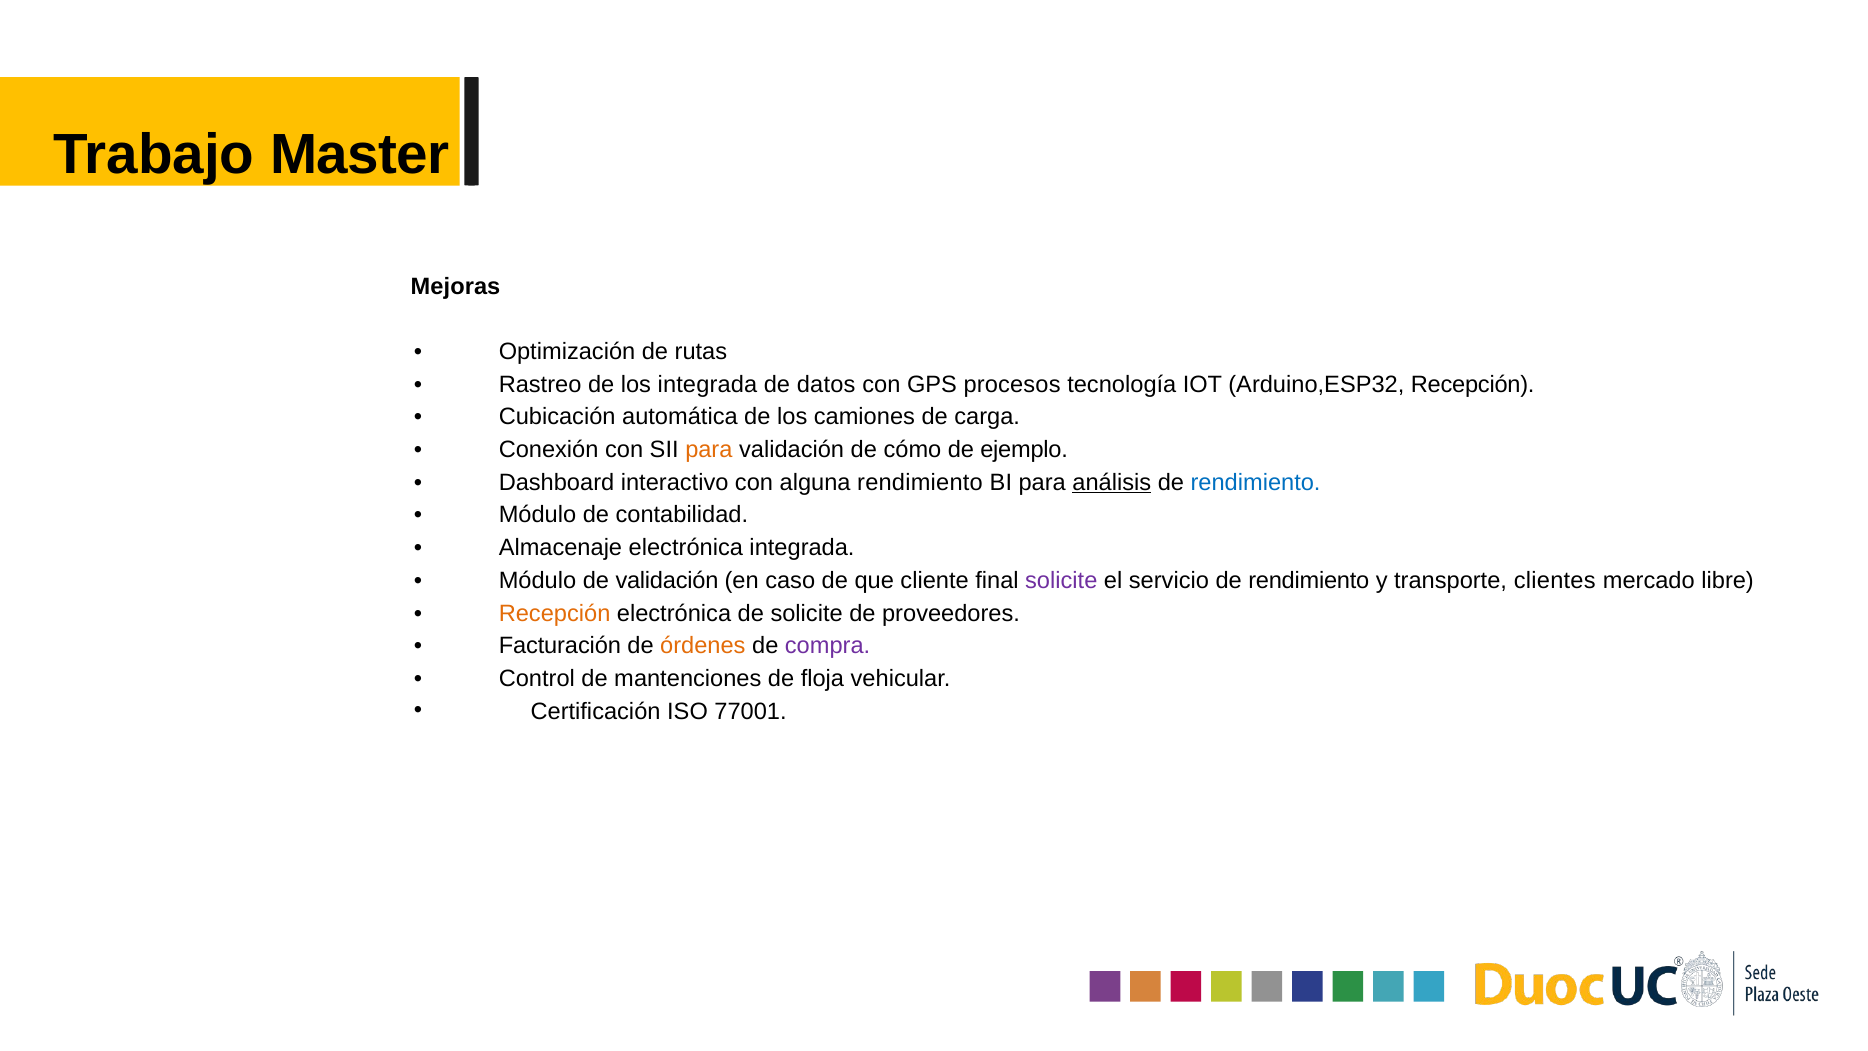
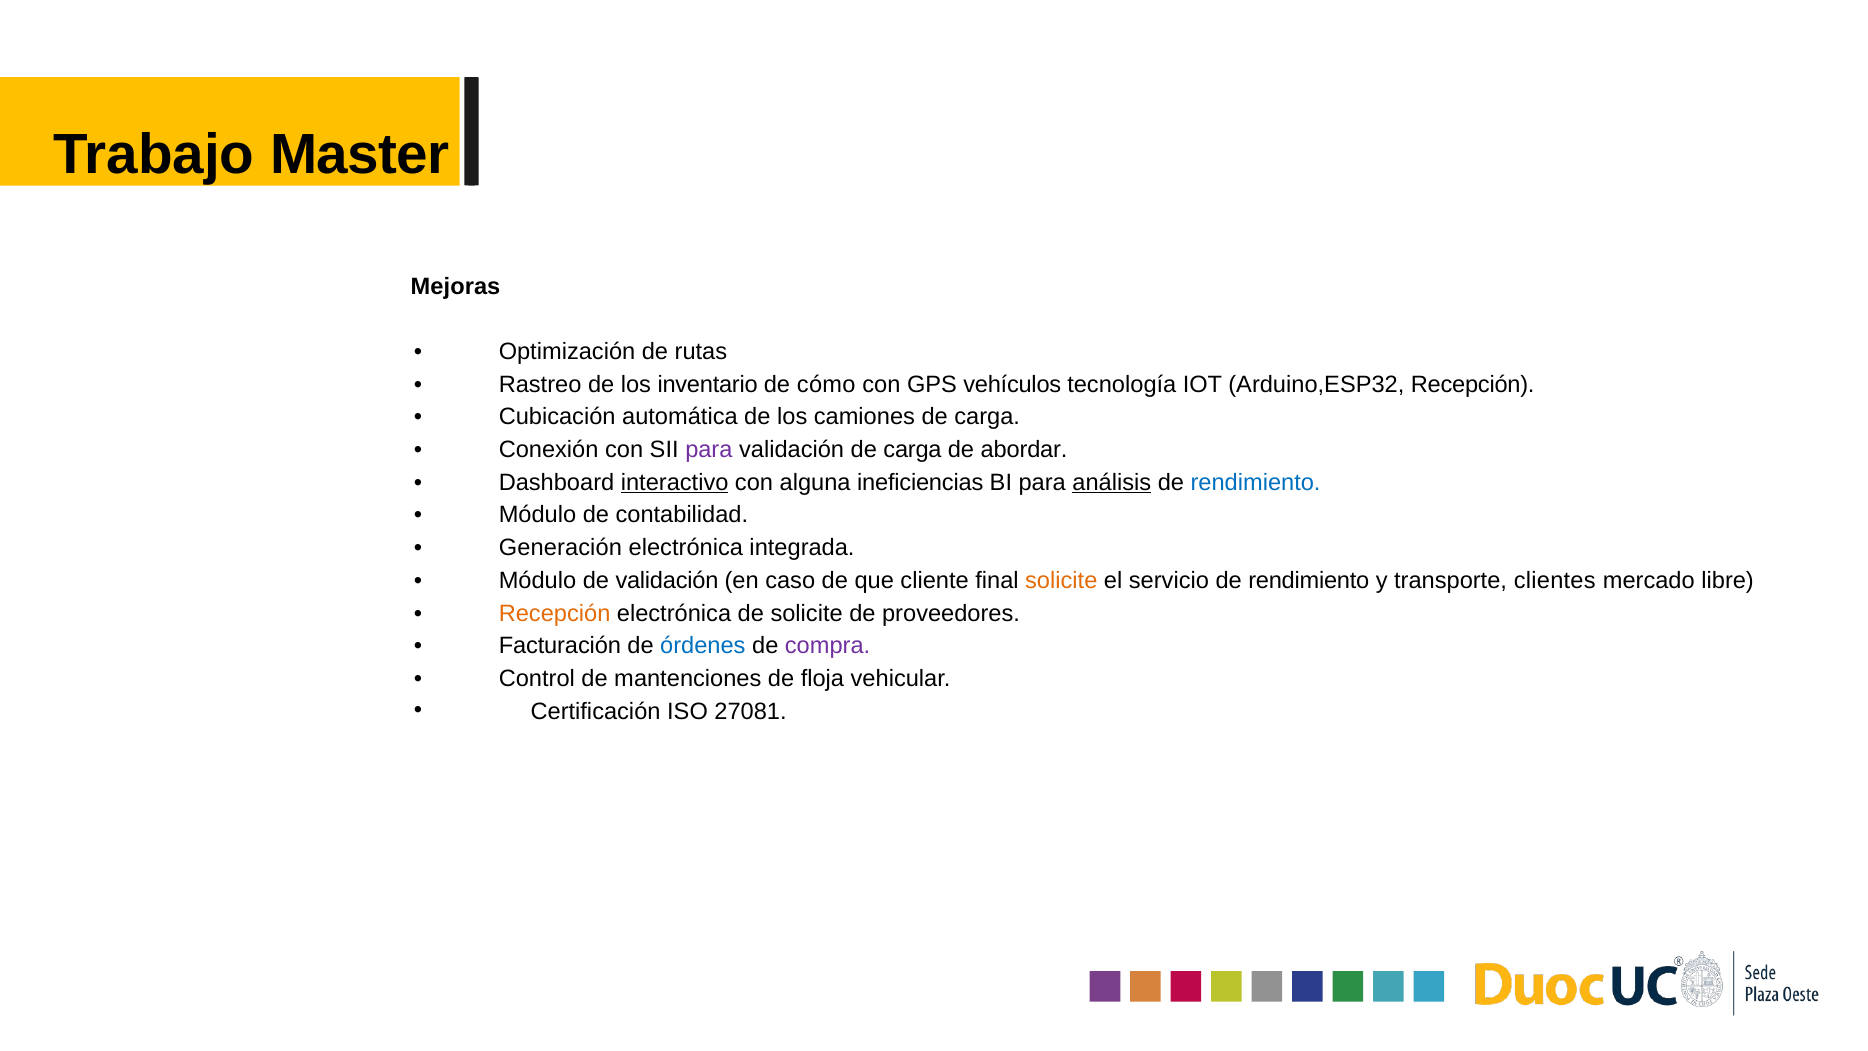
los integrada: integrada -> inventario (708, 384)
datos: datos -> cómo (826, 384)
procesos: procesos -> vehículos (1012, 384)
para colour: orange -> purple (709, 450)
validación de cómo: cómo -> carga (913, 450)
ejemplo: ejemplo -> abordar (1024, 450)
interactivo underline: none -> present (675, 482)
alguna rendimiento: rendimiento -> ineficiencias (920, 482)
Almacenaje: Almacenaje -> Generación (560, 548)
solicite colour: purple -> orange (1061, 580)
órdenes colour: orange -> blue (703, 646)
77001: 77001 -> 27081 (751, 711)
